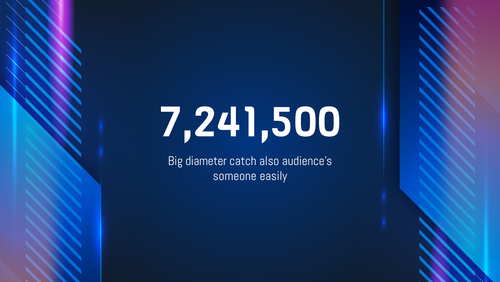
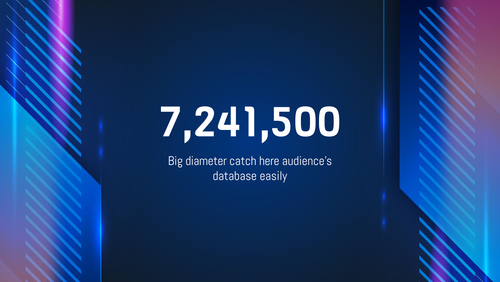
also: also -> here (269, 161)
someone: someone -> database (235, 176)
